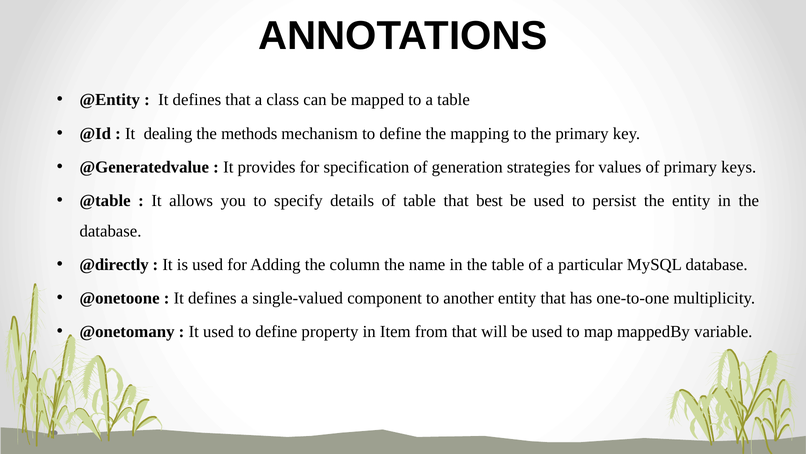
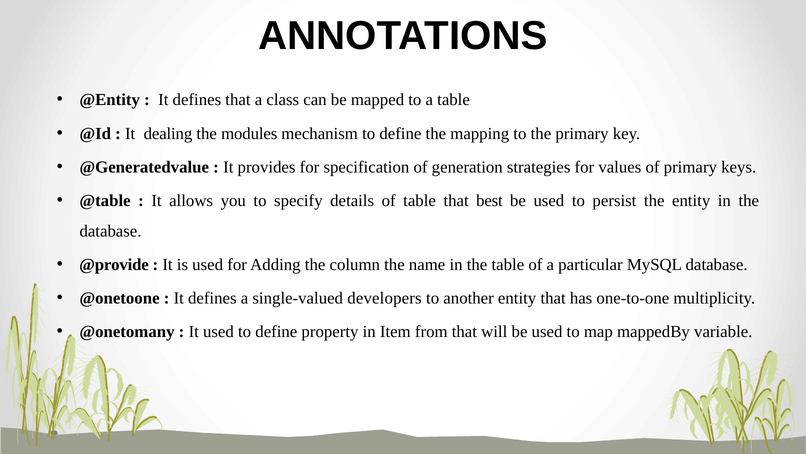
methods: methods -> modules (249, 133)
@directly: @directly -> @provide (114, 264)
component: component -> developers (384, 298)
